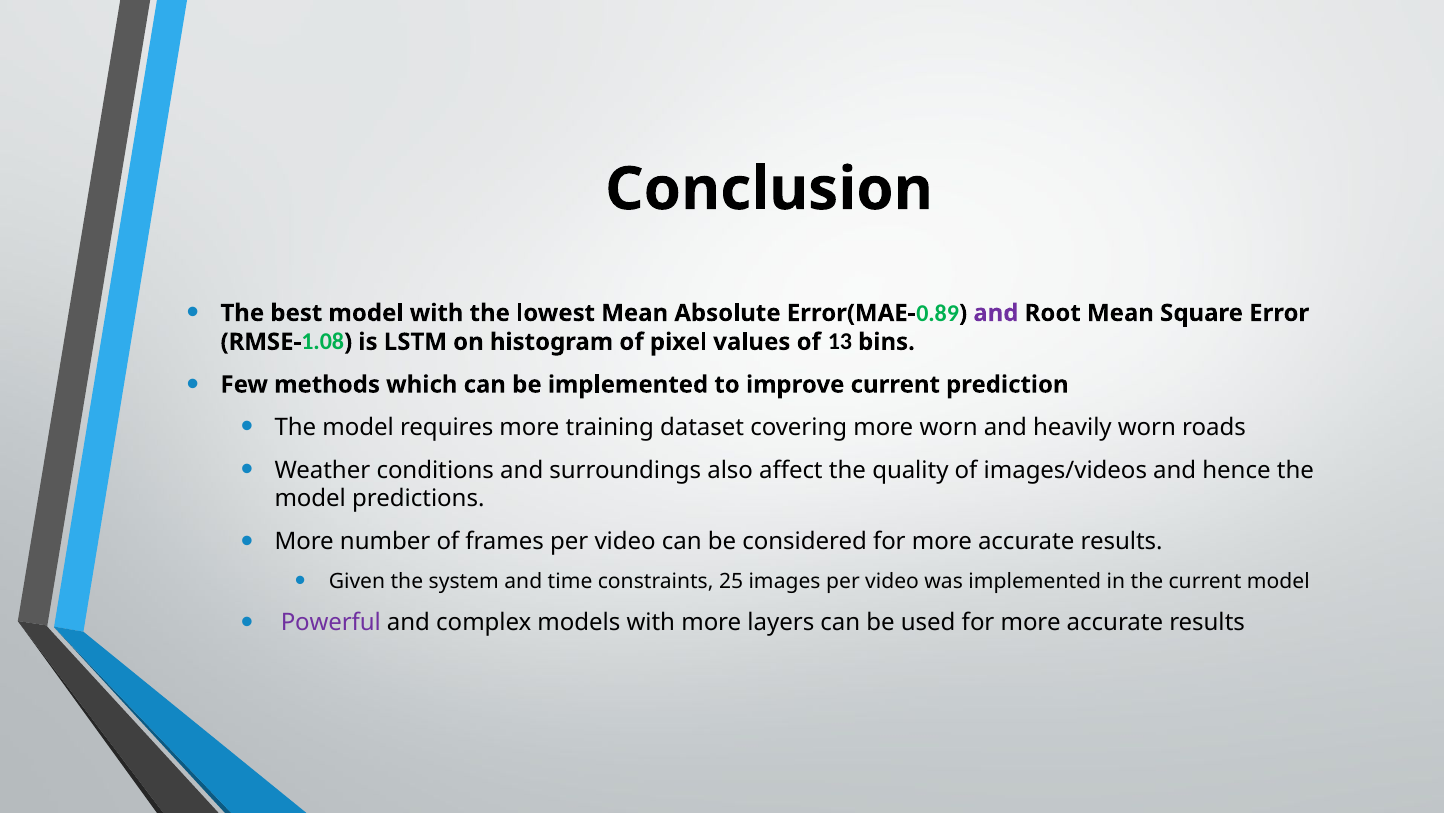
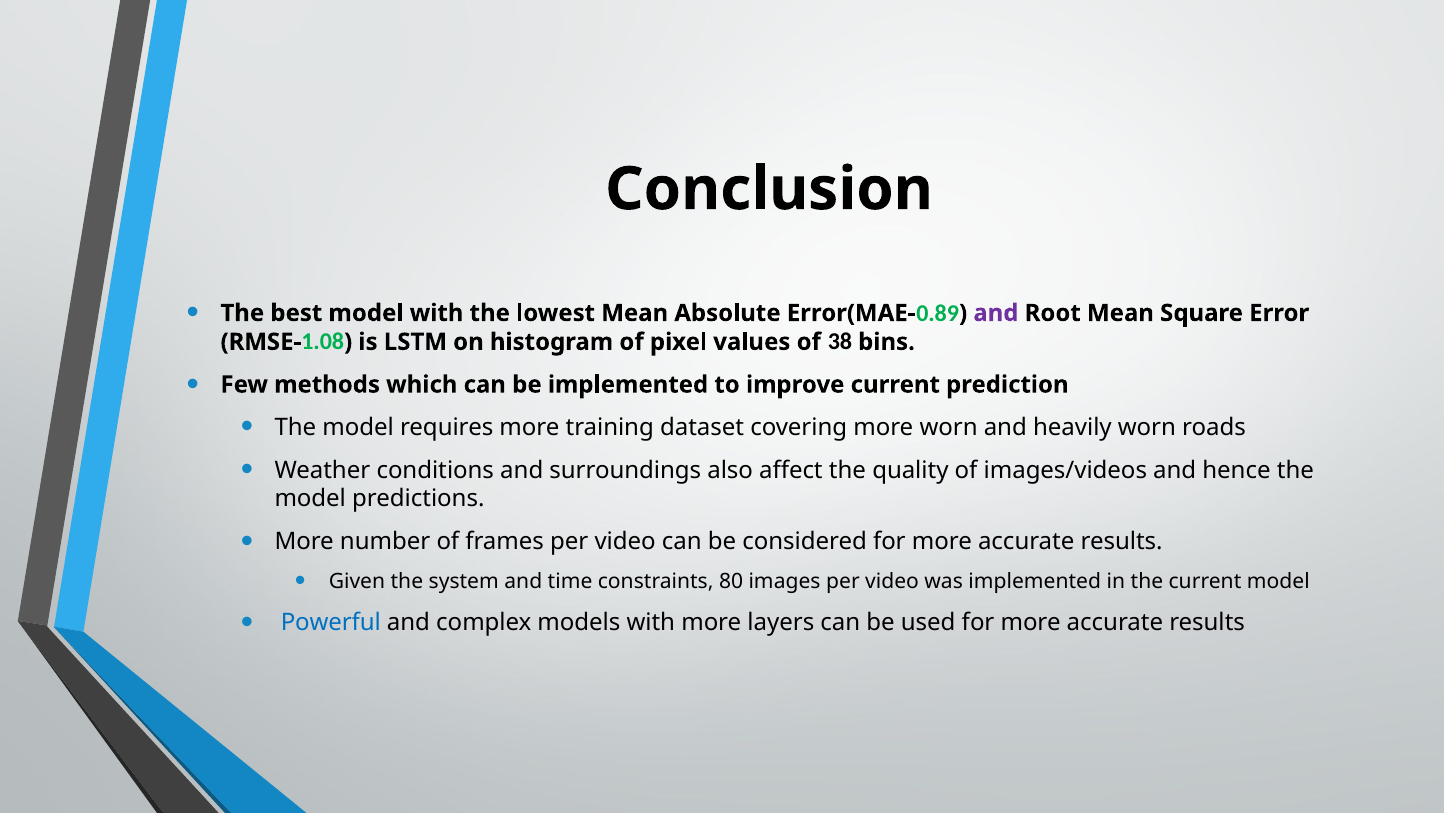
13: 13 -> 38 (840, 342)
25: 25 -> 80 (731, 581)
Powerful colour: purple -> blue (331, 622)
